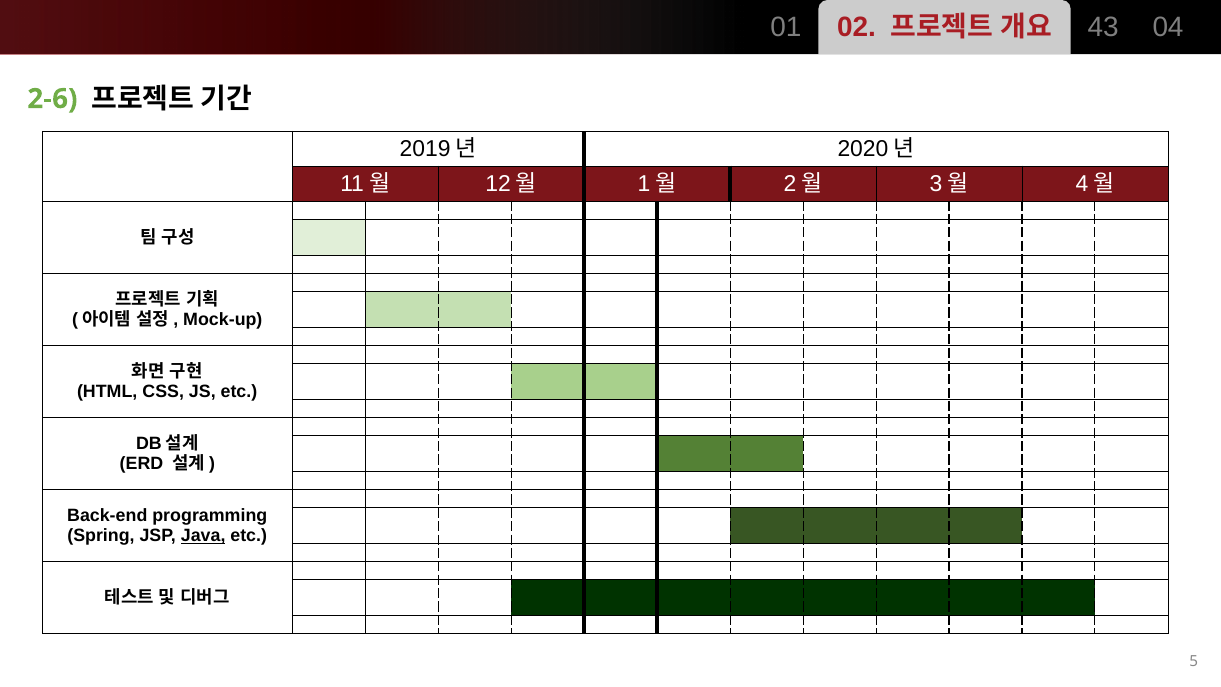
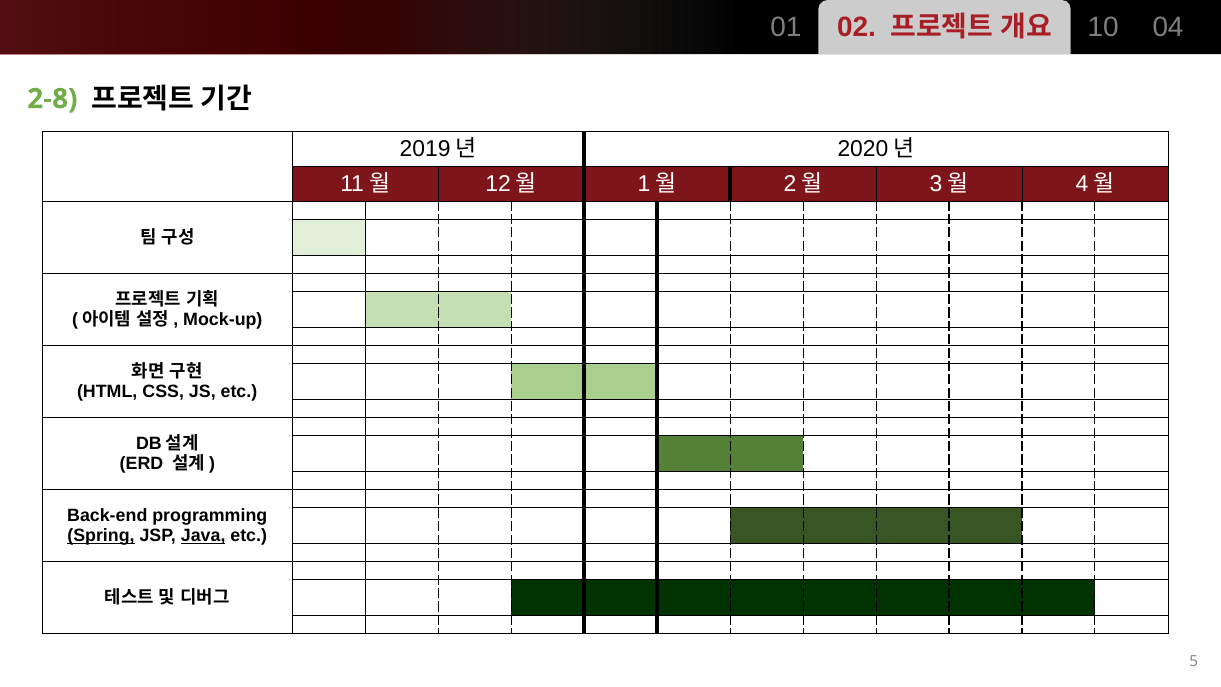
43: 43 -> 10 (1103, 27)
2-6: 2-6 -> 2-8 (52, 99)
Spring underline: none -> present (101, 536)
